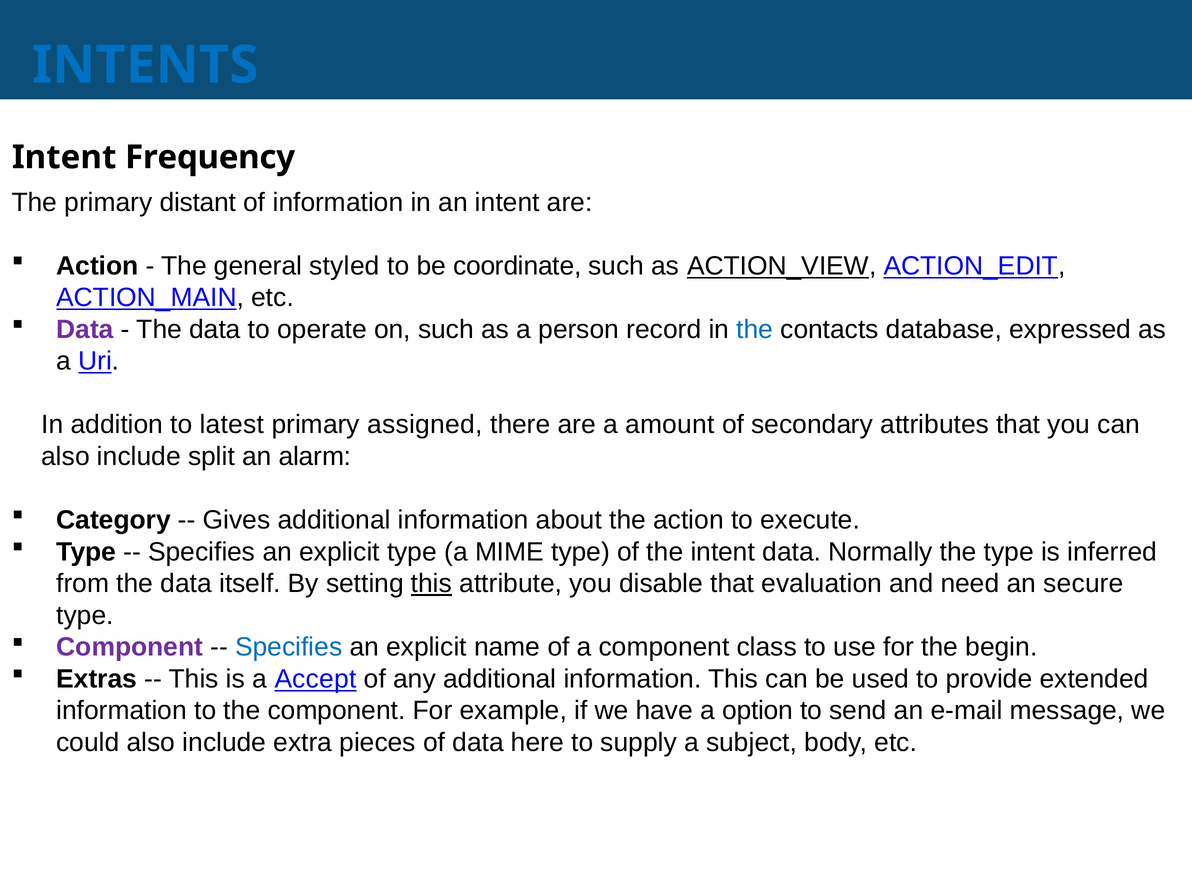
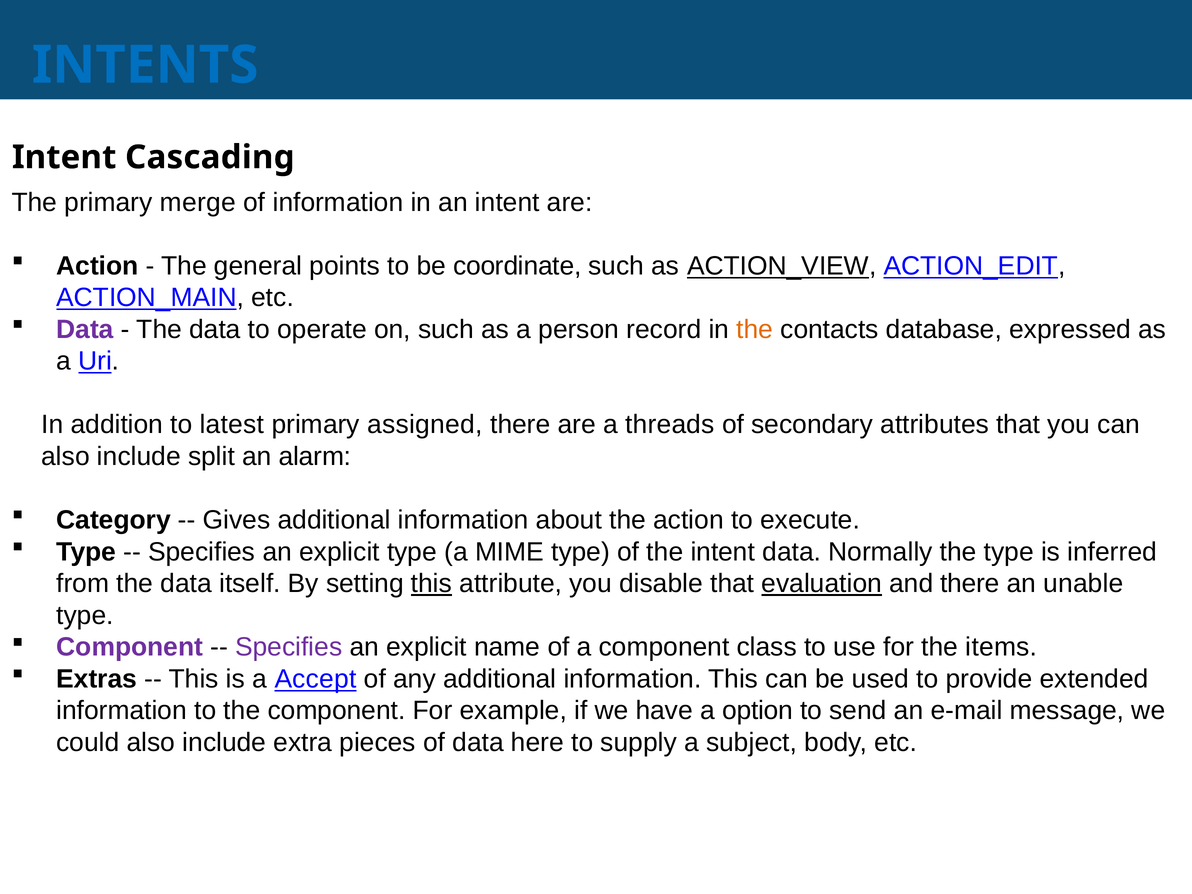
Frequency: Frequency -> Cascading (210, 157)
distant: distant -> merge (198, 202)
styled: styled -> points (345, 266)
the colour: blue -> orange (755, 329)
amount: amount -> threads (670, 425)
evaluation underline: none -> present (822, 584)
and need: need -> there (970, 584)
secure: secure -> unable (1083, 584)
Specifies colour: blue -> purple (289, 647)
begin: begin -> items (1001, 647)
